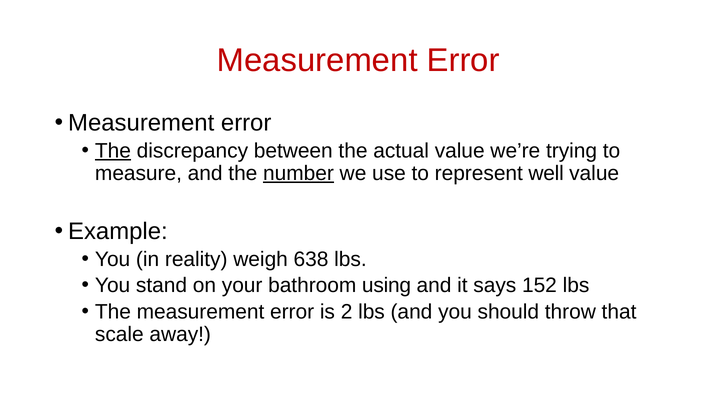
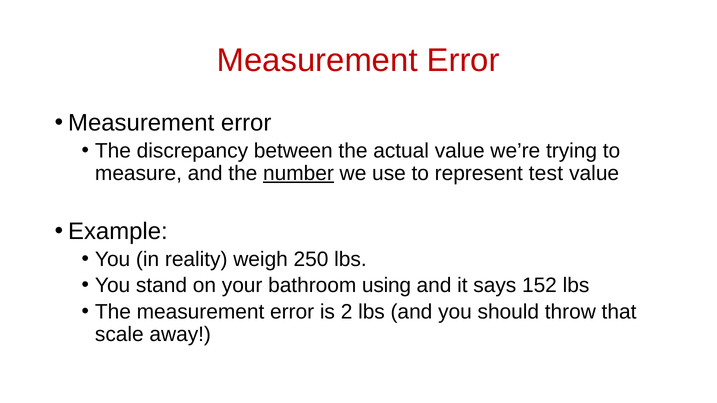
The underline: present -> none (113, 151)
well: well -> test (546, 173)
638: 638 -> 250 (311, 259)
